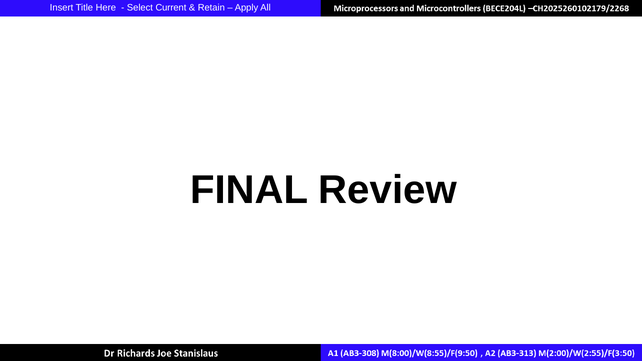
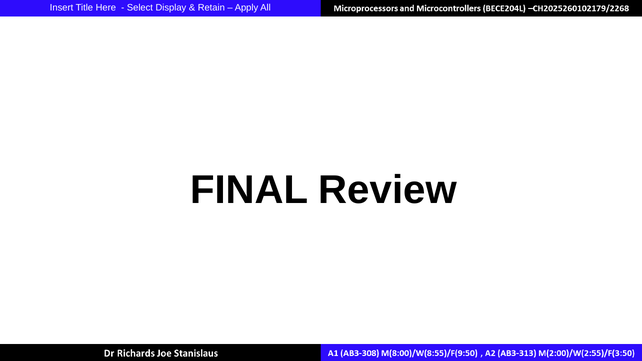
Current: Current -> Display (171, 8)
